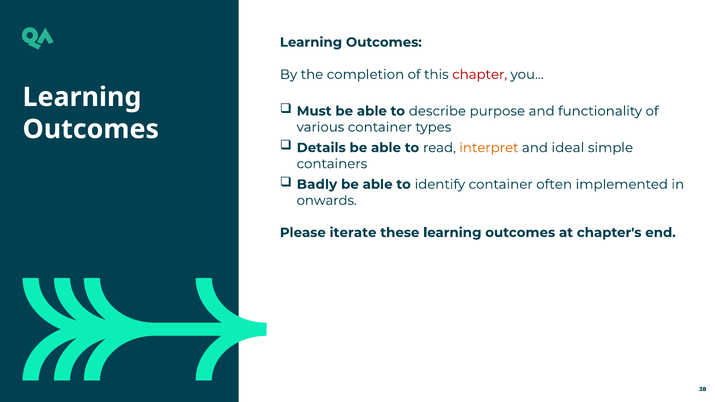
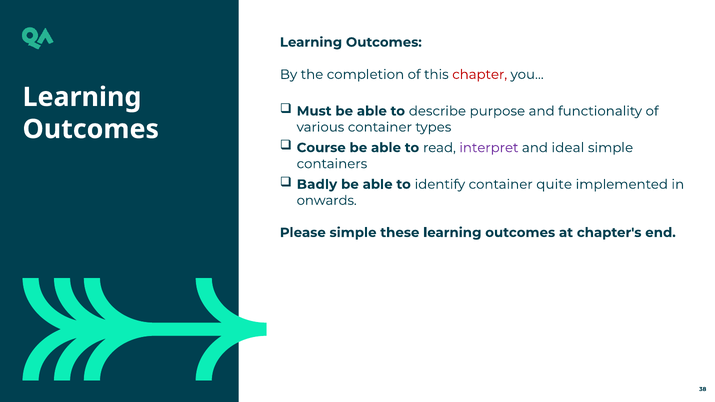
Details: Details -> Course (321, 148)
interpret colour: orange -> purple (489, 148)
often: often -> quite (554, 184)
Please iterate: iterate -> simple (353, 233)
